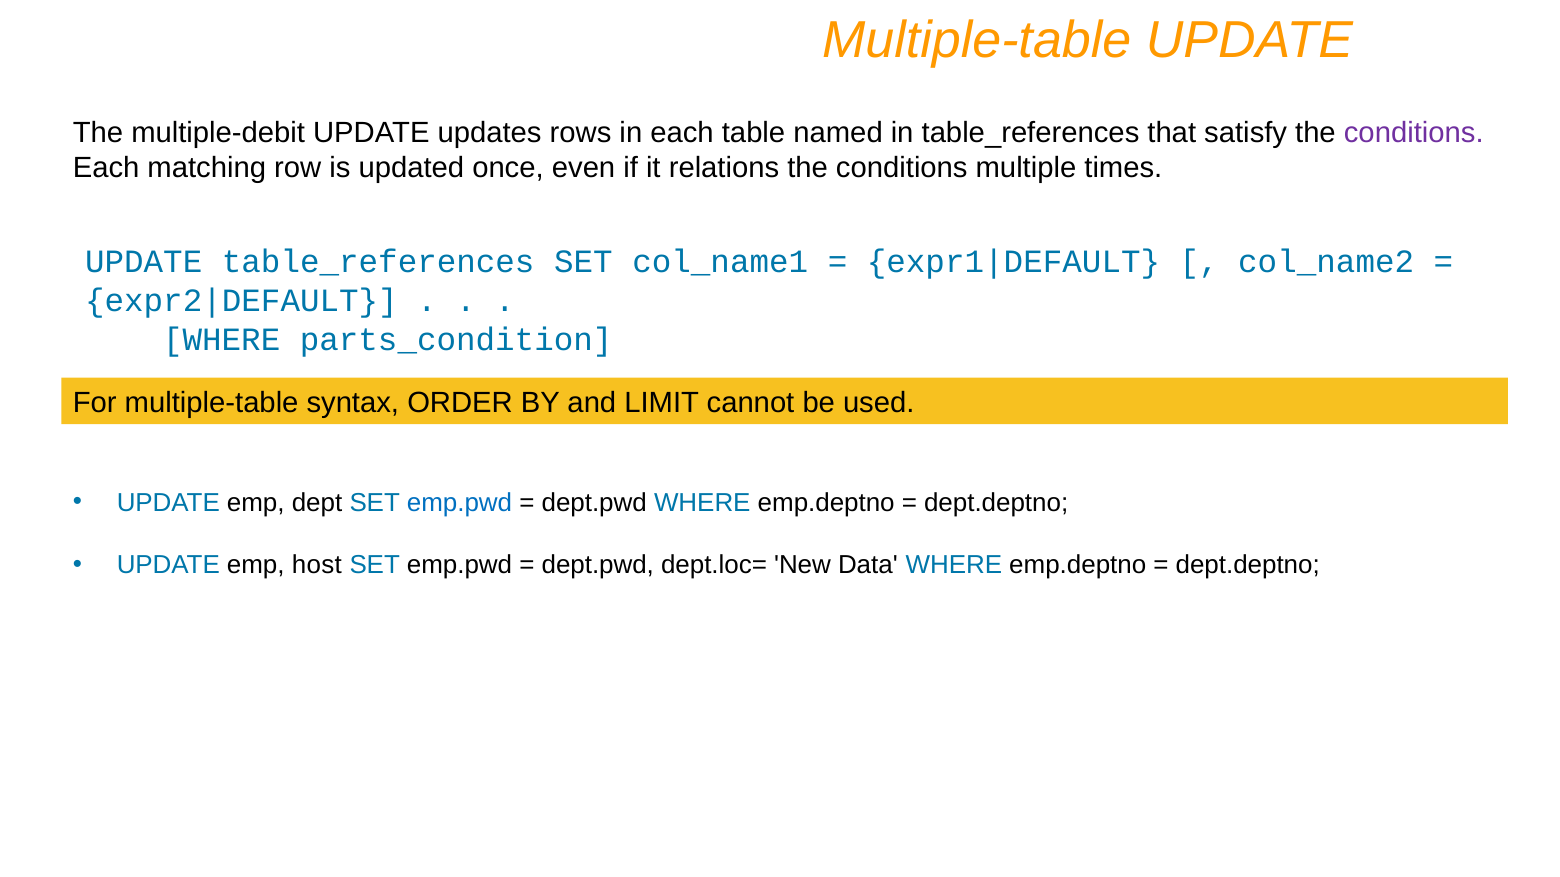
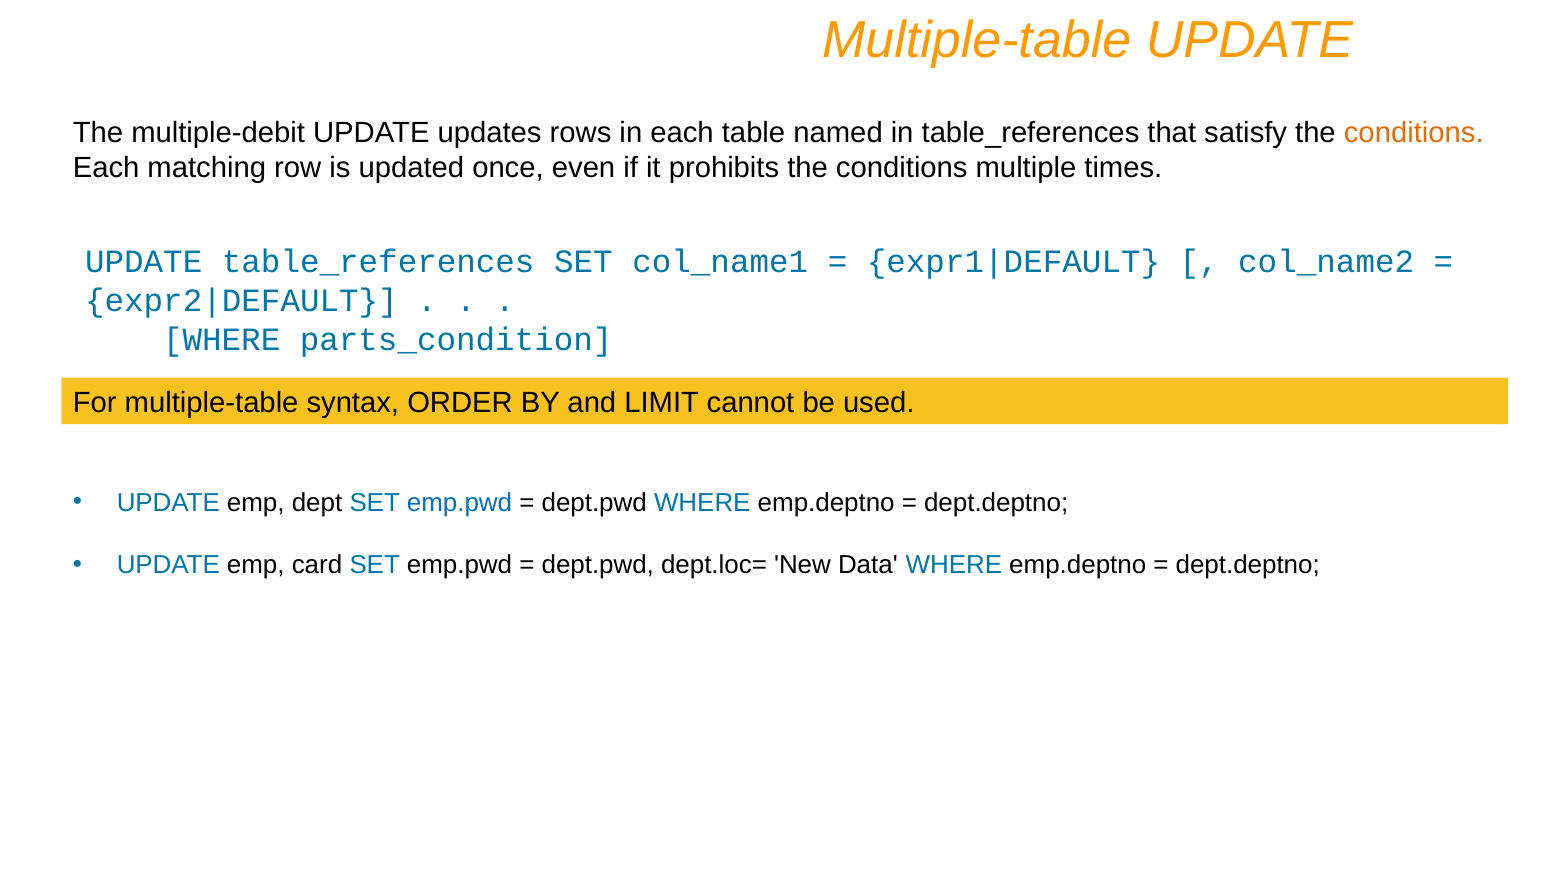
conditions colour: purple -> orange (1414, 133)
relations: relations -> prohibits (724, 168)
host: host -> card (317, 565)
